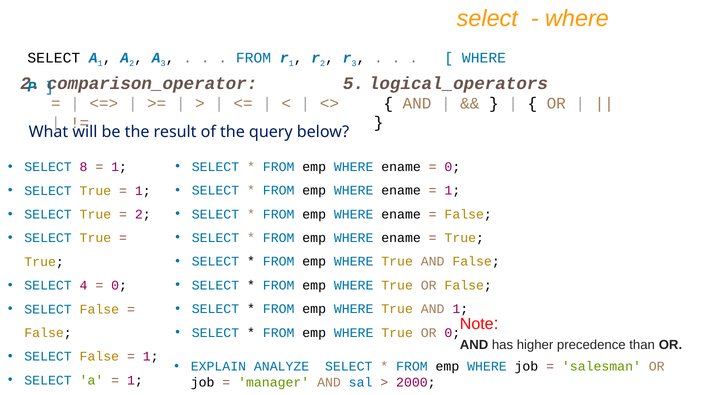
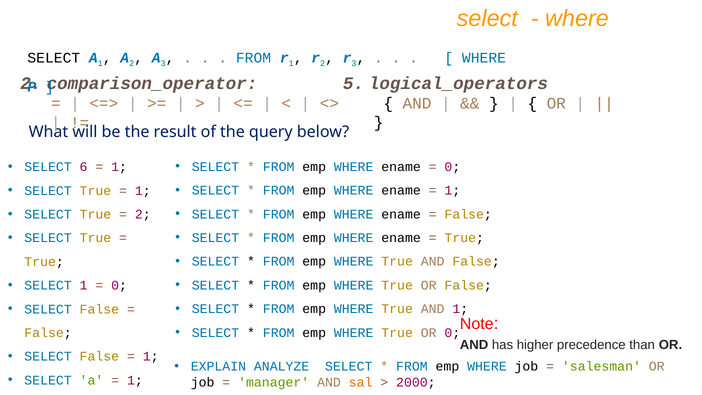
8: 8 -> 6 (84, 167)
SELECT 4: 4 -> 1 (84, 285)
sal colour: blue -> orange (361, 382)
